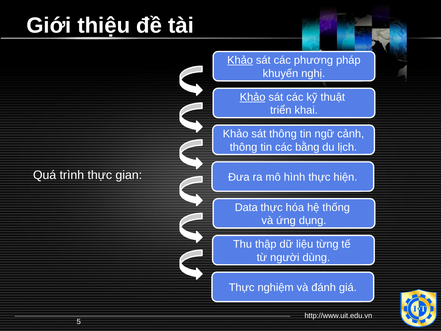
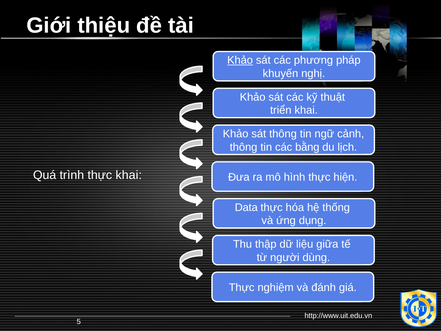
Khảo underline: present -> none (253, 97)
thực gian: gian -> khai (129, 175)
từng: từng -> giữa (327, 244)
